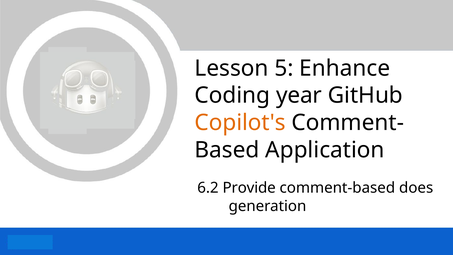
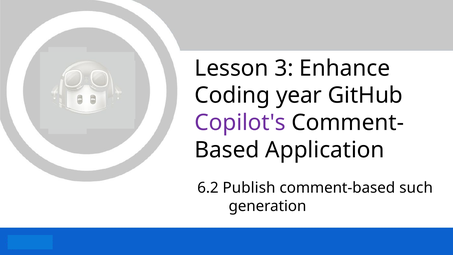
5: 5 -> 3 (284, 68)
Copilot's colour: orange -> purple (240, 123)
Provide: Provide -> Publish (249, 188)
does: does -> such (416, 188)
